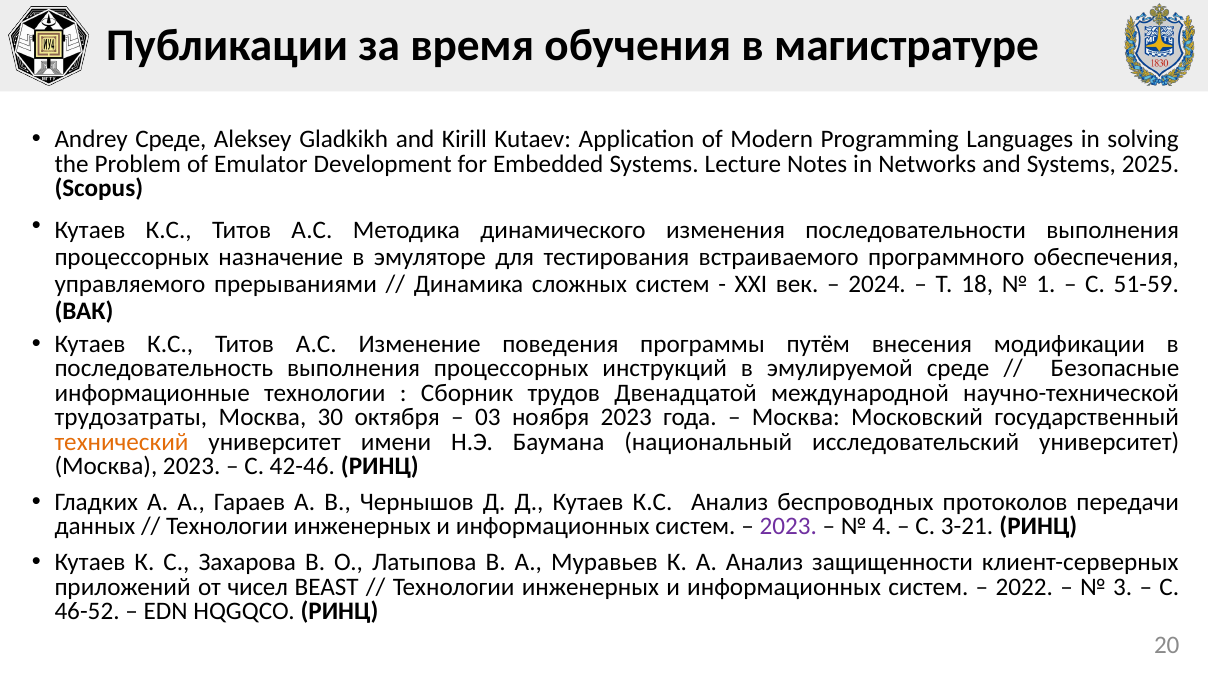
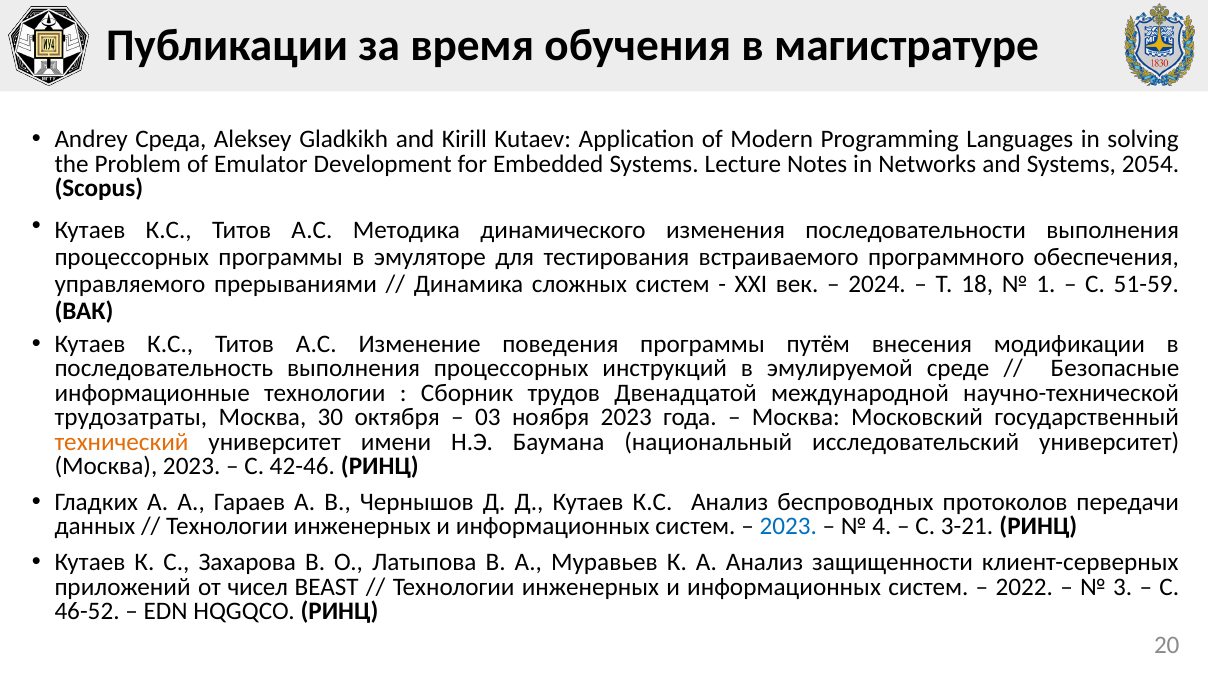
Andrey Среде: Среде -> Среда (171, 140)
2025: 2025 -> 2054 (1151, 164)
процессорных назначение: назначение -> программы (281, 257)
2023 colour: purple -> blue (788, 527)
